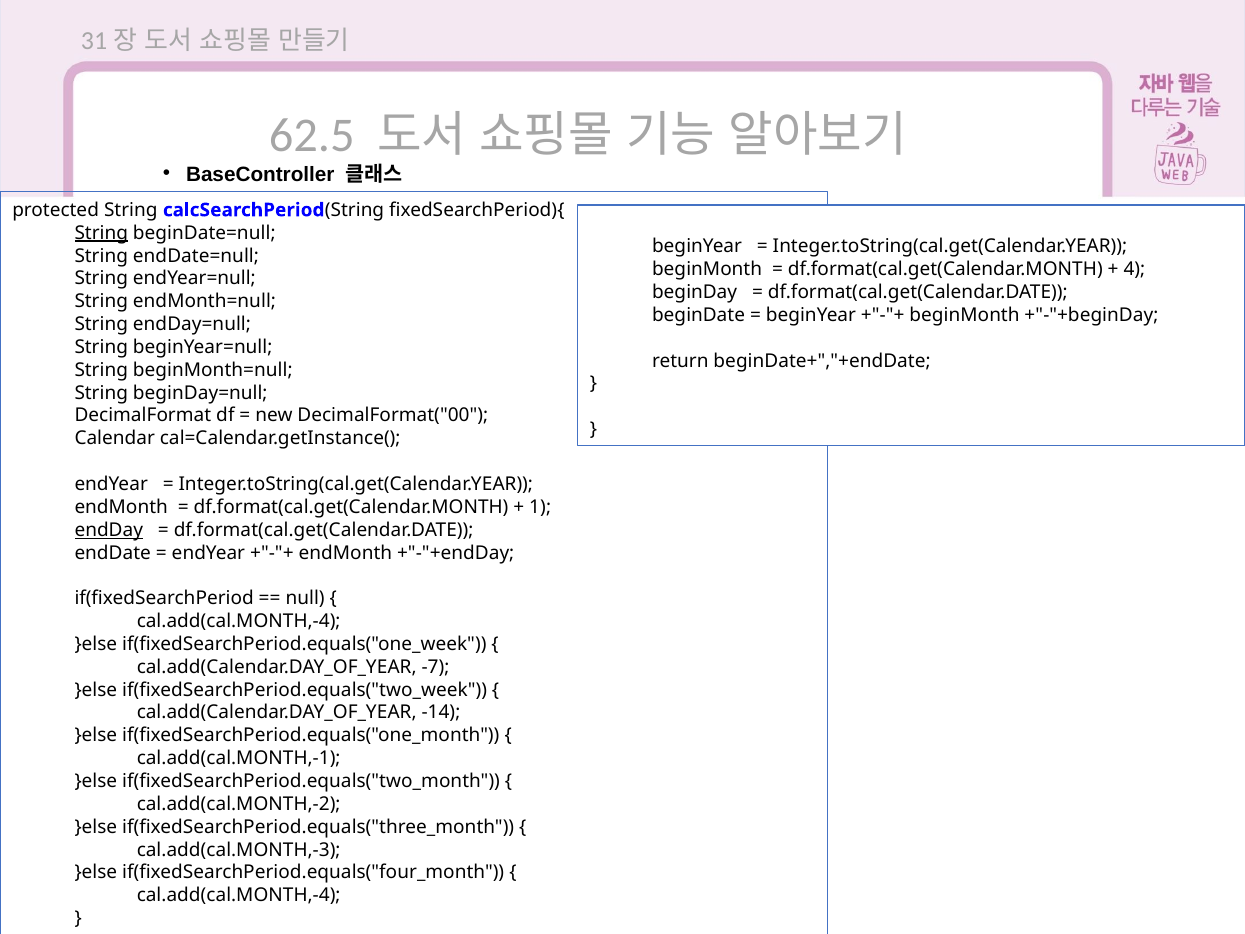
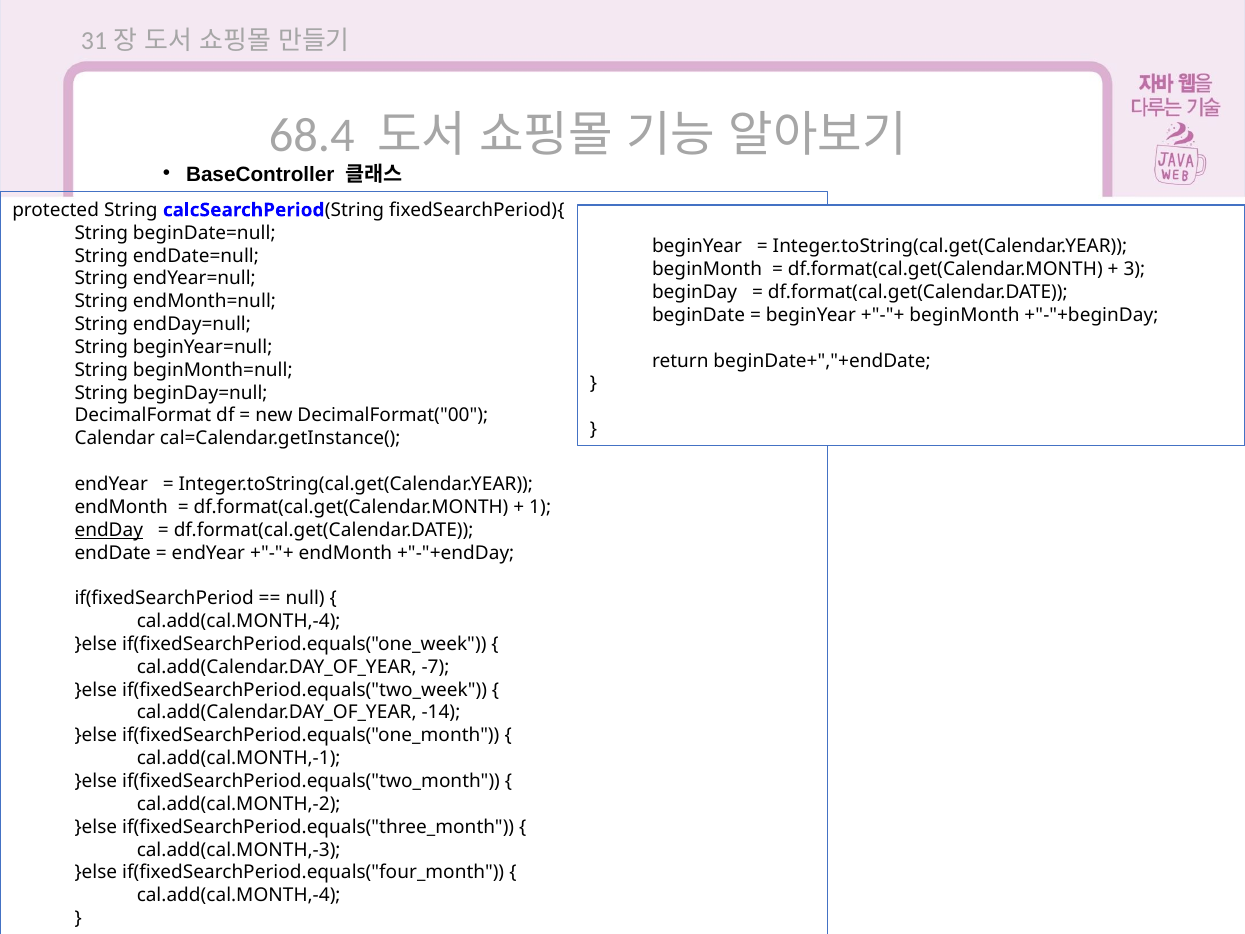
62.5: 62.5 -> 68.4 (312, 136)
String underline: present -> none (101, 233)
4: 4 -> 3 (1134, 269)
